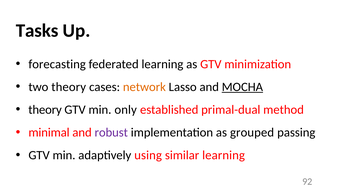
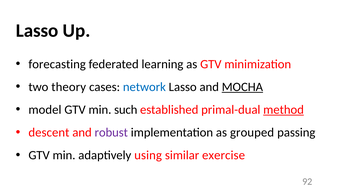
Tasks: Tasks -> Lasso (37, 31)
network colour: orange -> blue (144, 87)
theory: theory -> model (45, 110)
only: only -> such (126, 110)
method underline: none -> present (284, 110)
minimal: minimal -> descent (49, 133)
similar learning: learning -> exercise (224, 155)
